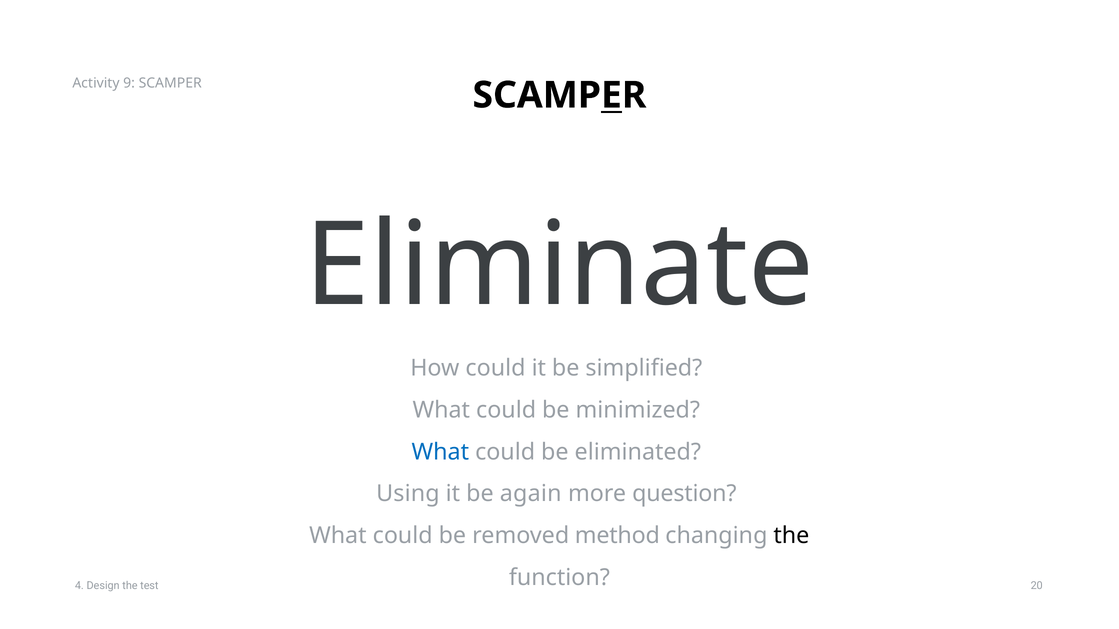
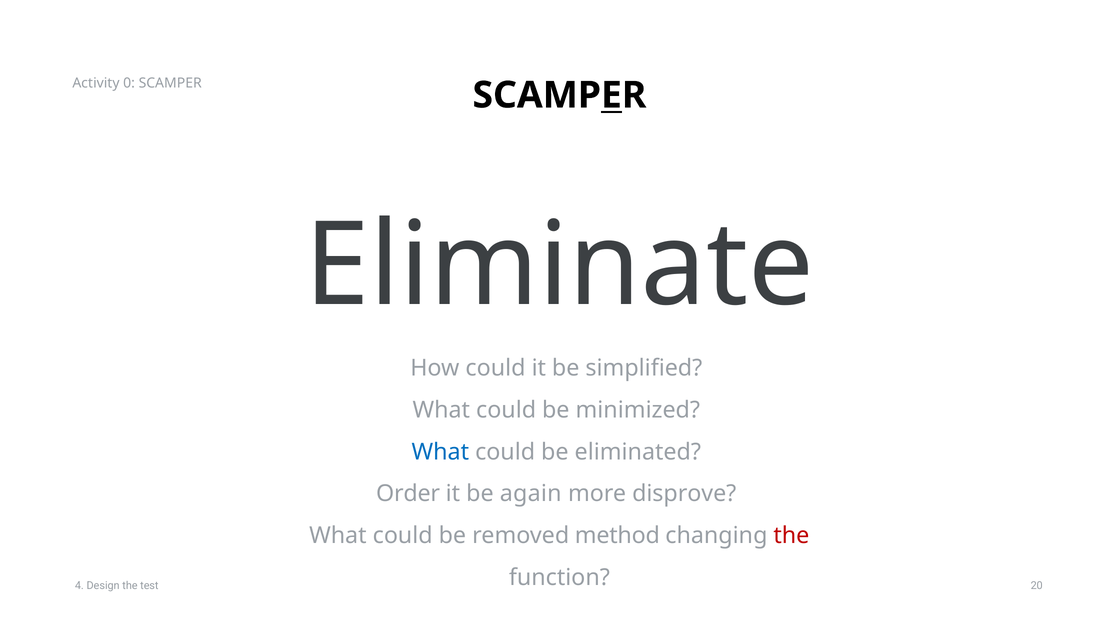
9: 9 -> 0 (129, 83)
Using: Using -> Order (408, 494)
question: question -> disprove (684, 494)
the colour: black -> red (791, 536)
